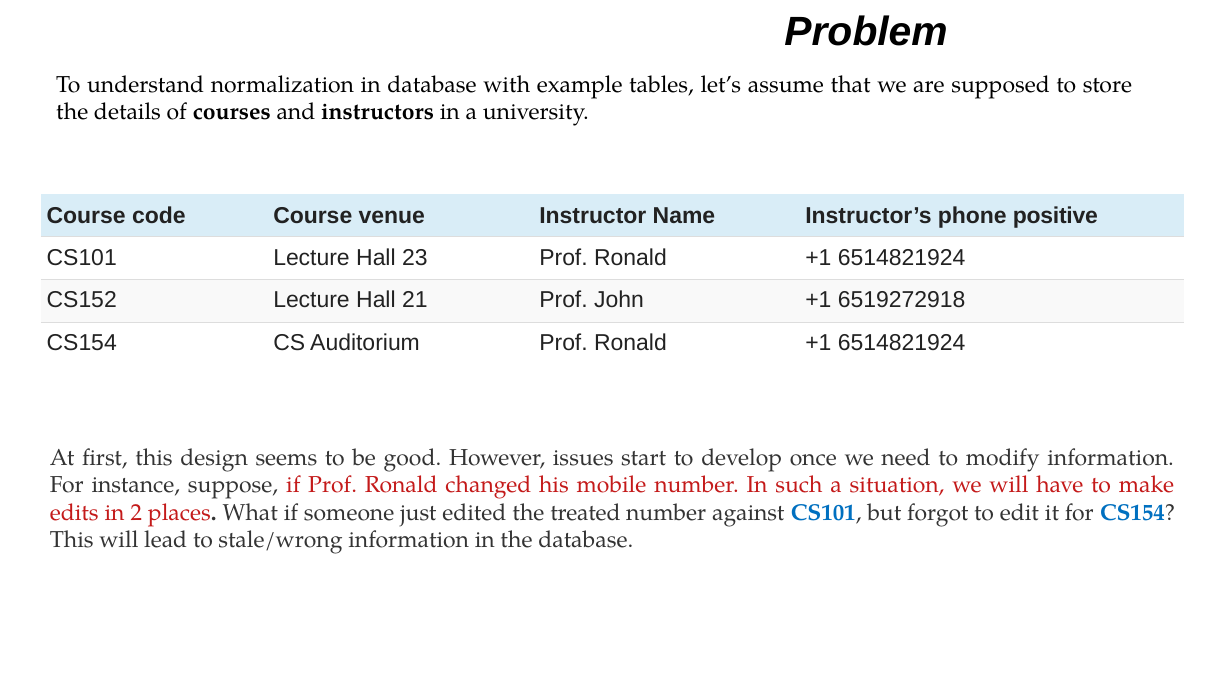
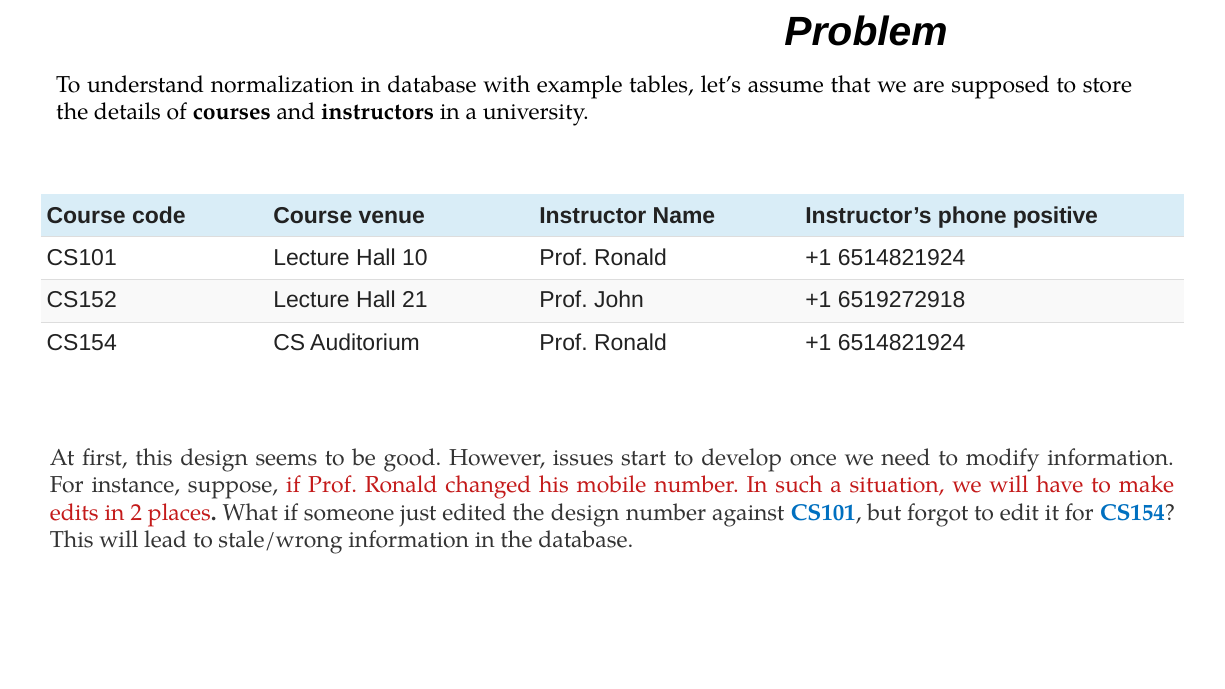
23: 23 -> 10 (415, 258)
the treated: treated -> design (585, 513)
